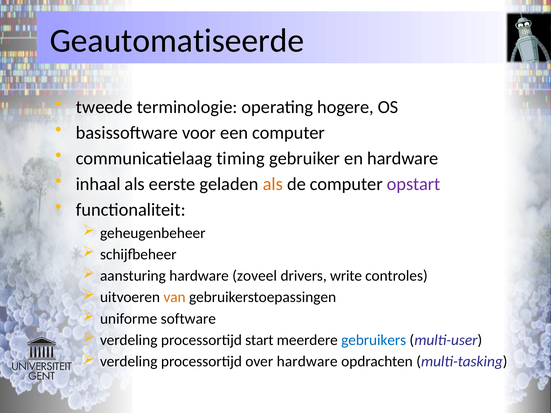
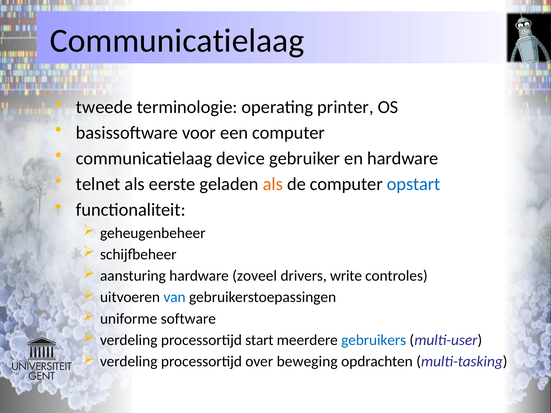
Geautomatiseerde: Geautomatiseerde -> Communicatielaag (177, 41)
hogere: hogere -> printer (345, 107)
timing: timing -> device (241, 159)
inhaal: inhaal -> telnet (98, 184)
opstart colour: purple -> blue (414, 184)
van colour: orange -> blue (175, 297)
over hardware: hardware -> beweging (307, 362)
